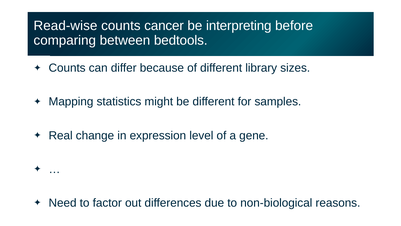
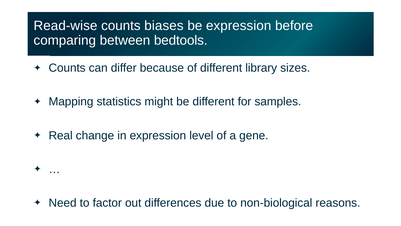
cancer: cancer -> biases (164, 26)
be interpreting: interpreting -> expression (239, 26)
